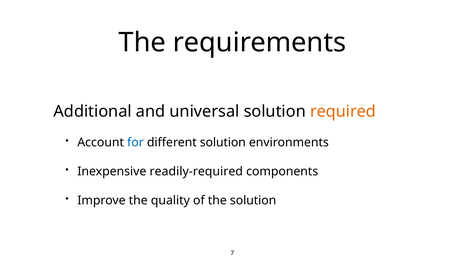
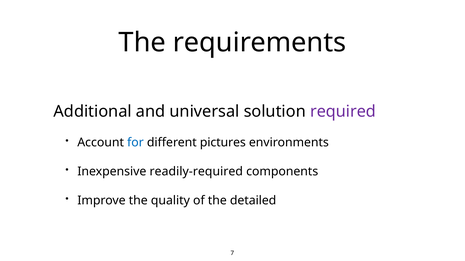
required colour: orange -> purple (343, 112)
different solution: solution -> pictures (223, 143)
the solution: solution -> detailed (253, 201)
